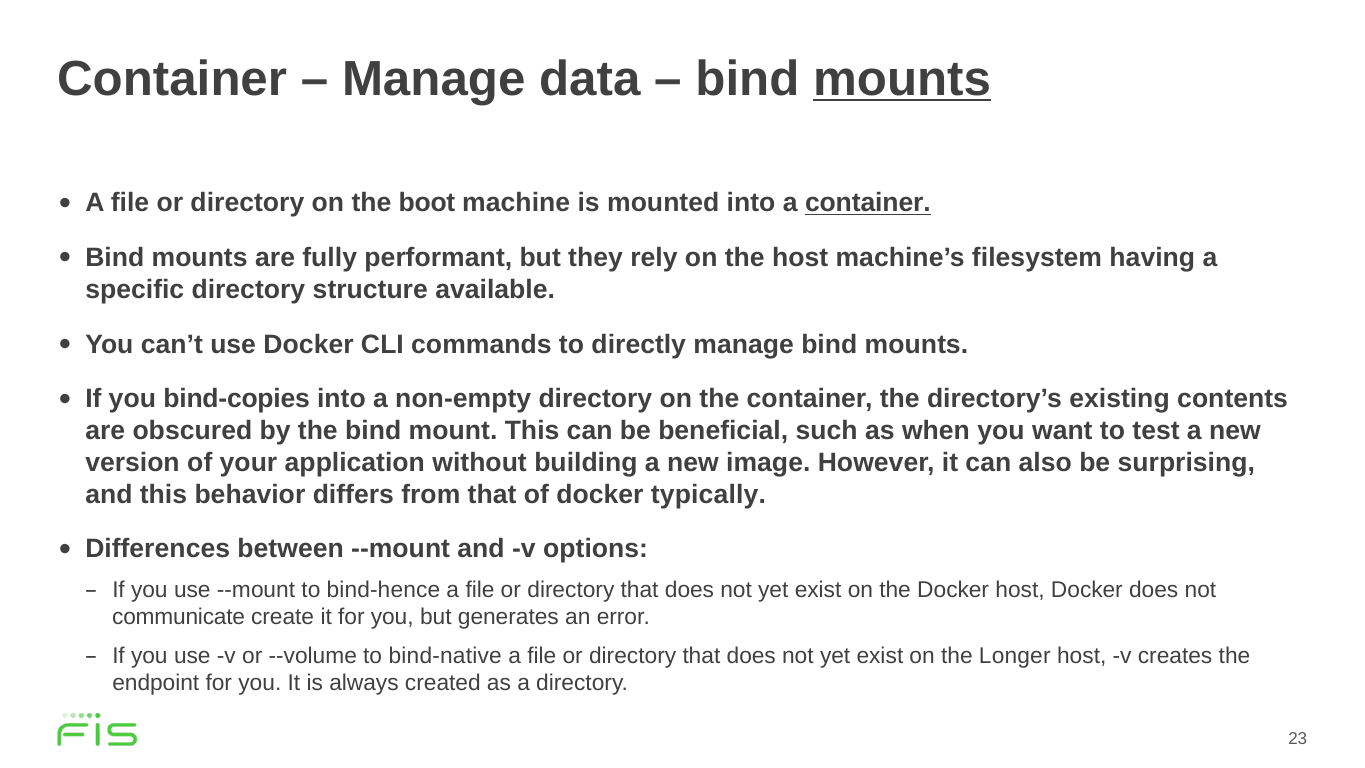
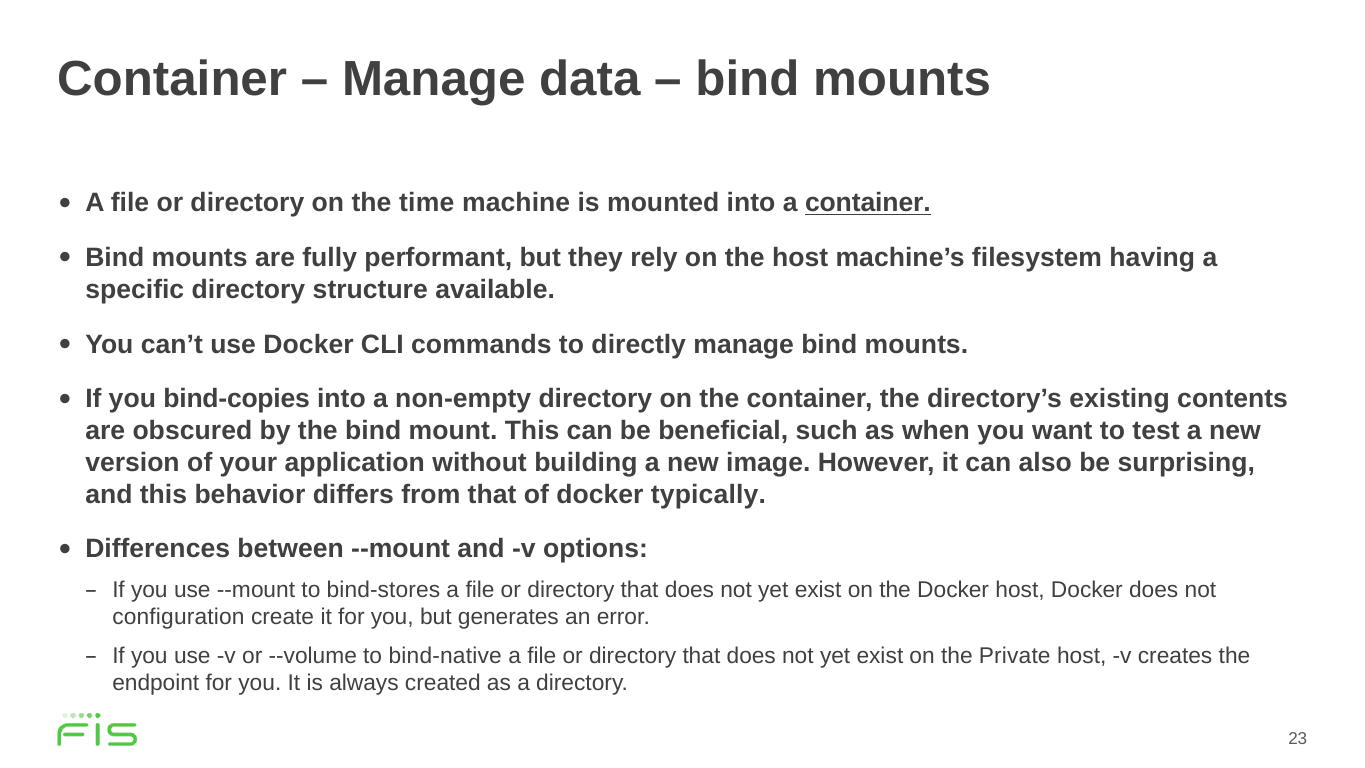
mounts underline: present -> none (902, 79)
boot: boot -> time (427, 203)
bind-hence: bind-hence -> bind-stores (383, 590)
communicate: communicate -> configuration (178, 617)
Longer: Longer -> Private (1015, 656)
